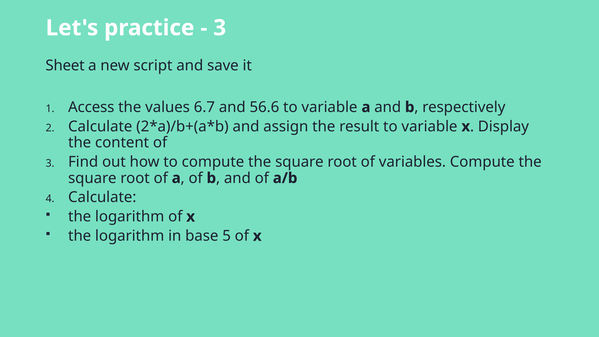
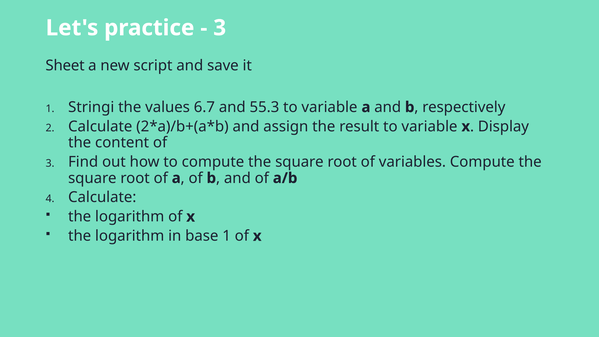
Access: Access -> Stringi (91, 107)
56.6: 56.6 -> 55.3 (264, 107)
base 5: 5 -> 1 (227, 236)
